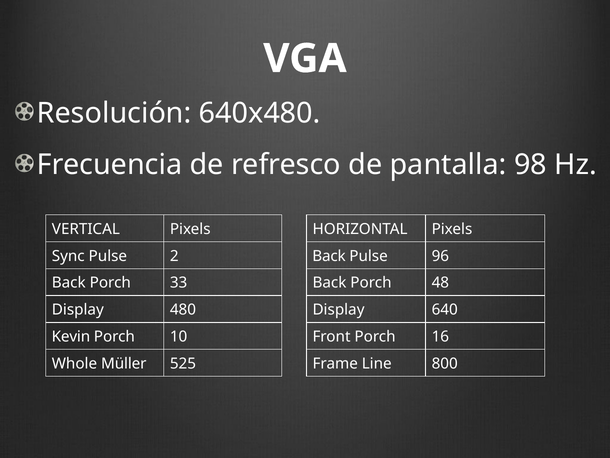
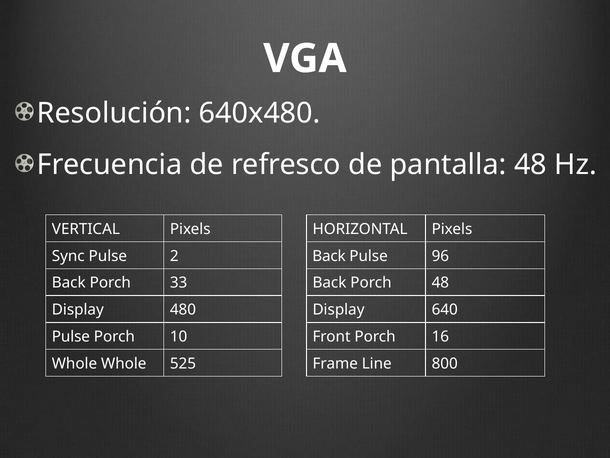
pantalla 98: 98 -> 48 (530, 164)
Kevin: Kevin -> Pulse (71, 336)
Whole Müller: Müller -> Whole (124, 363)
